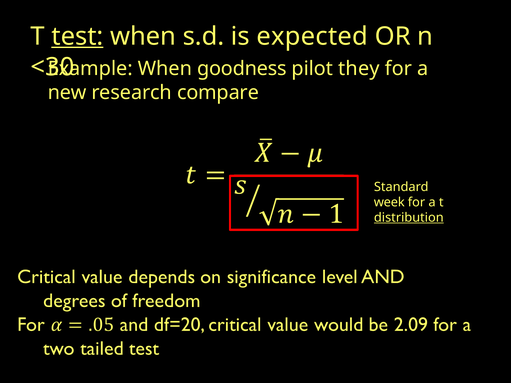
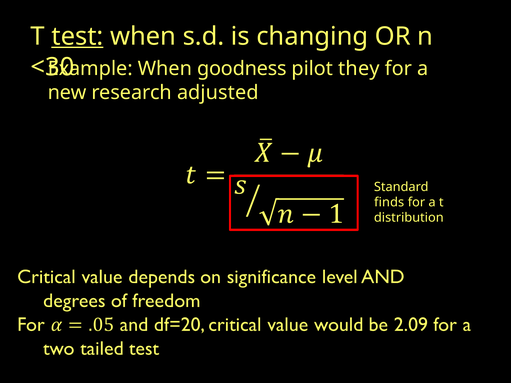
expected: expected -> changing (312, 36)
compare: compare -> adjusted (218, 93)
week: week -> finds (389, 202)
distribution underline: present -> none (409, 218)
